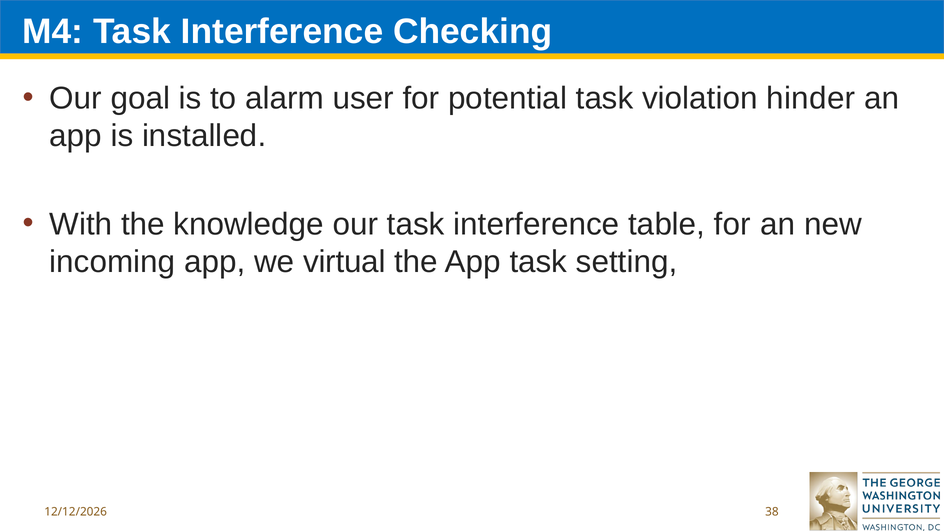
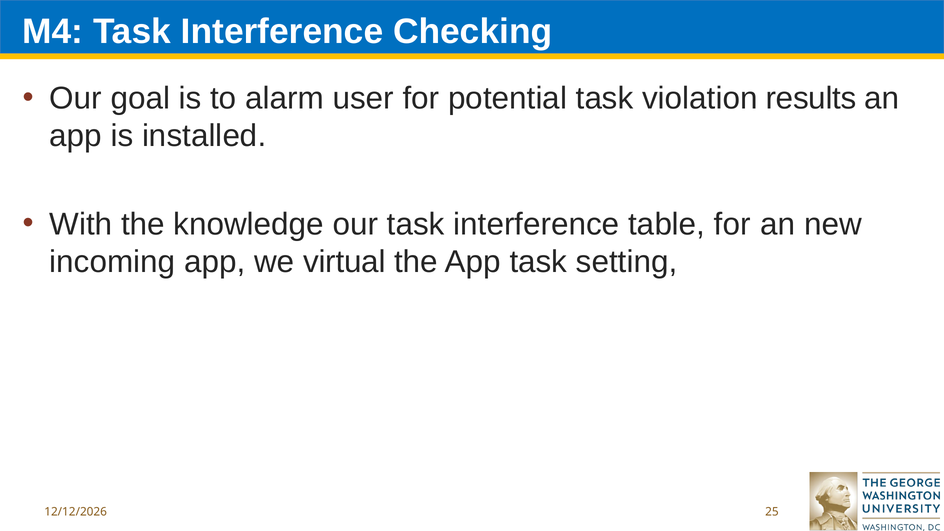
hinder: hinder -> results (811, 98)
38: 38 -> 25 (772, 512)
